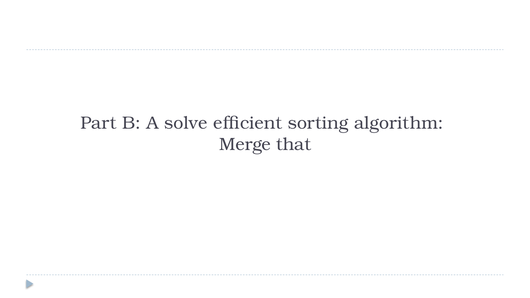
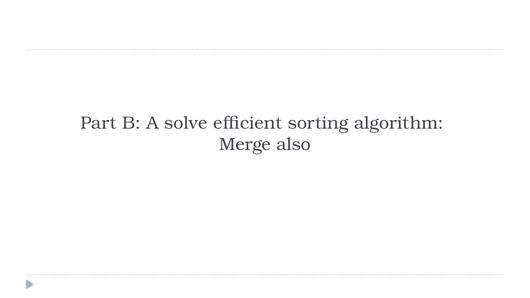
that: that -> also (294, 144)
